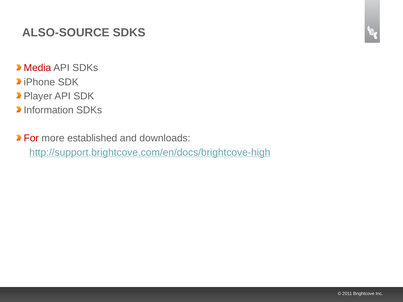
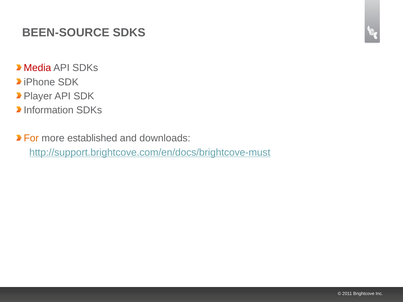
ALSO-SOURCE: ALSO-SOURCE -> BEEN-SOURCE (66, 33)
For colour: red -> orange (31, 138)
http://support.brightcove.com/en/docs/brightcove-high: http://support.brightcove.com/en/docs/brightcove-high -> http://support.brightcove.com/en/docs/brightcove-must (150, 152)
